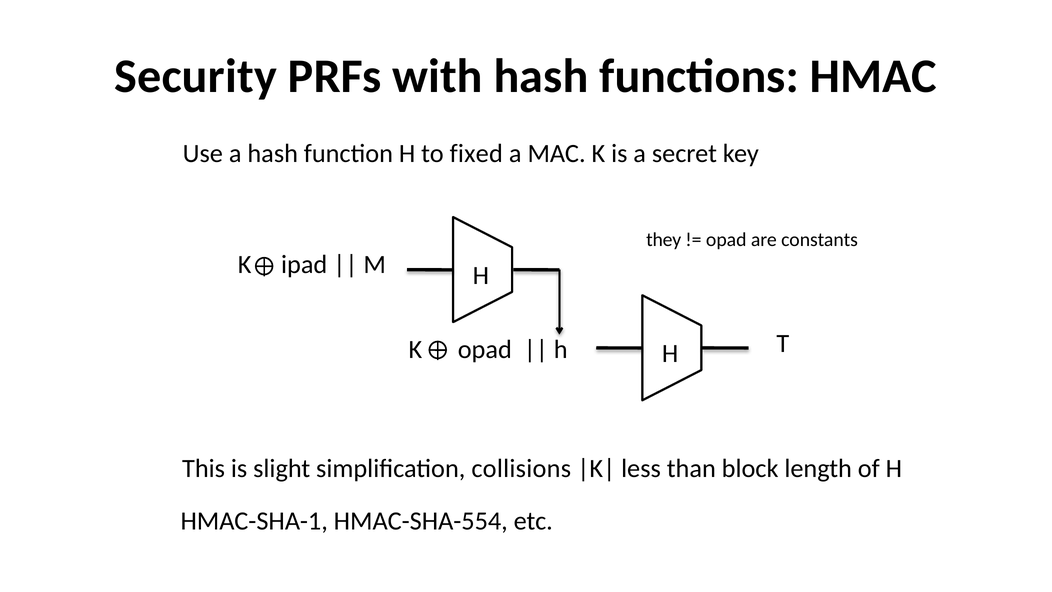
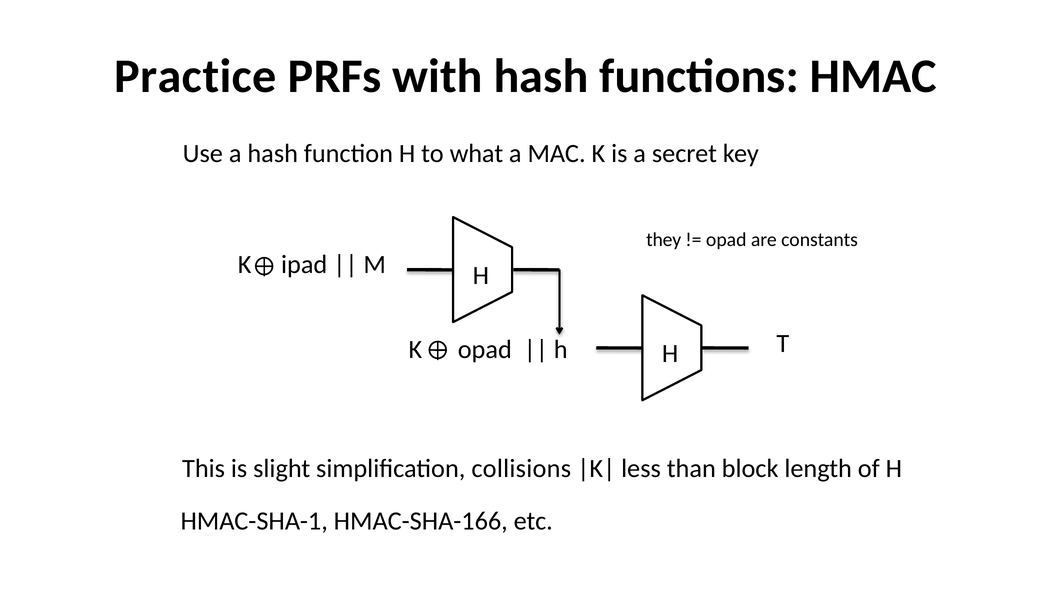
Security: Security -> Practice (195, 76)
fixed: fixed -> what (476, 154)
HMAC-SHA-554: HMAC-SHA-554 -> HMAC-SHA-166 (421, 521)
